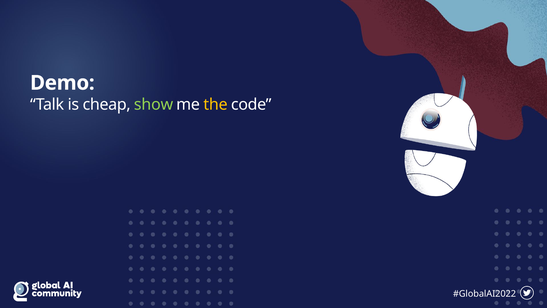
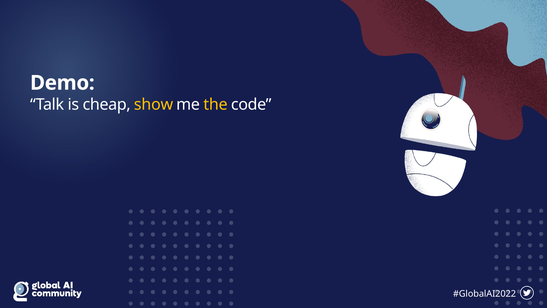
show colour: light green -> yellow (154, 104)
